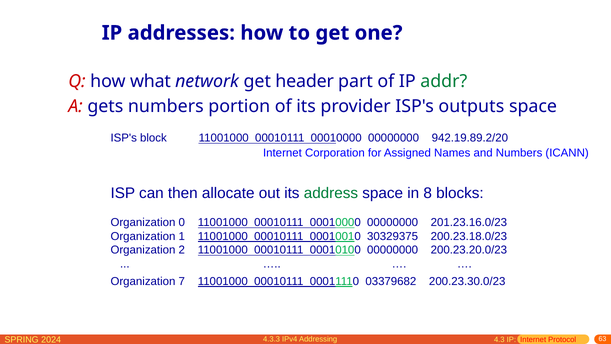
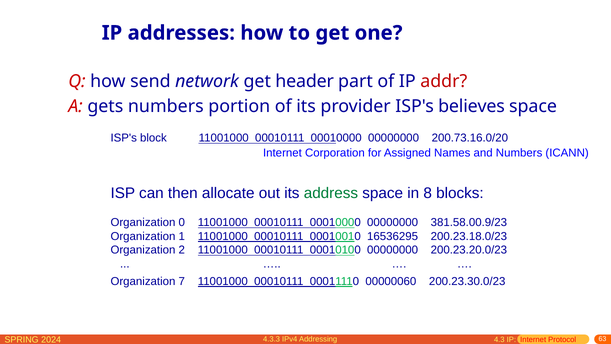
what: what -> send (150, 81)
addr colour: green -> red (444, 81)
outputs: outputs -> believes (472, 106)
942.19.89.2/20: 942.19.89.2/20 -> 200.73.16.0/20 (470, 138)
201.23.16.0/23: 201.23.16.0/23 -> 381.58.00.9/23 (469, 222)
30329375: 30329375 -> 16536295 (393, 236)
03379682: 03379682 -> 00000060 (391, 281)
